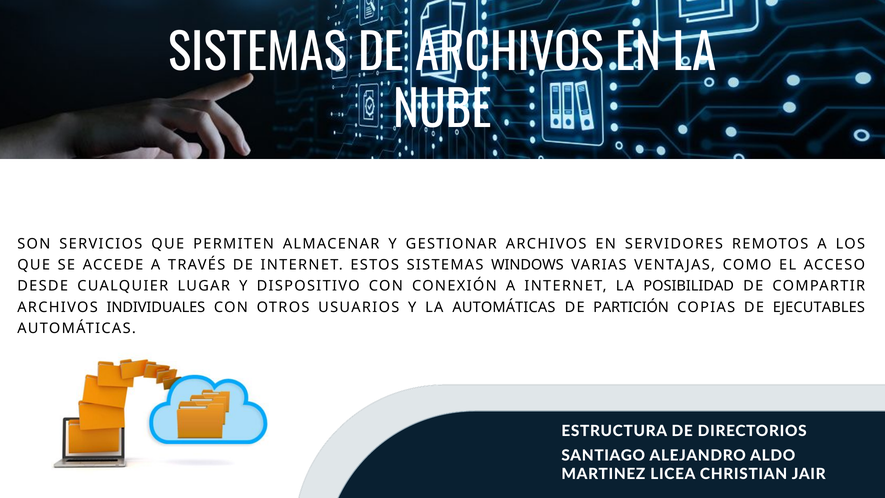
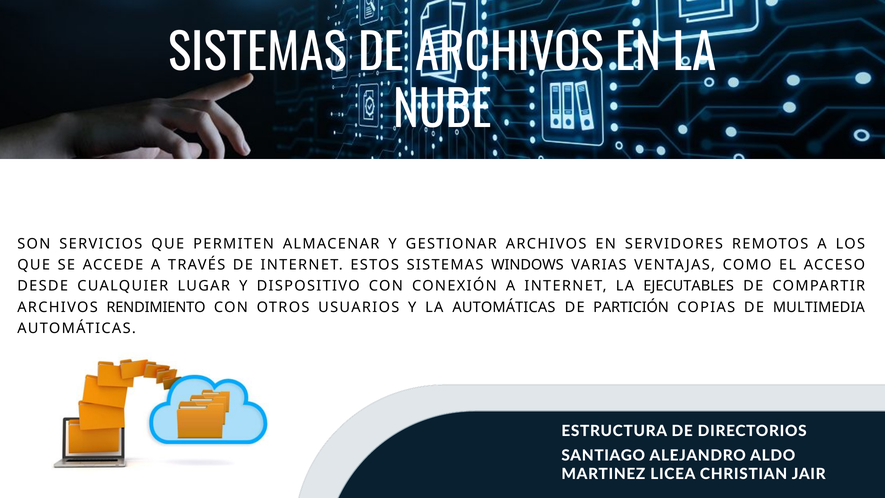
POSIBILIDAD: POSIBILIDAD -> EJECUTABLES (689, 286)
INDIVIDUALES: INDIVIDUALES -> RENDIMIENTO (156, 307)
EJECUTABLES: EJECUTABLES -> MULTIMEDIA (819, 307)
